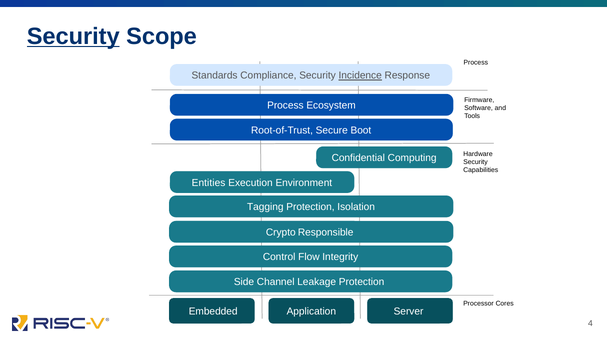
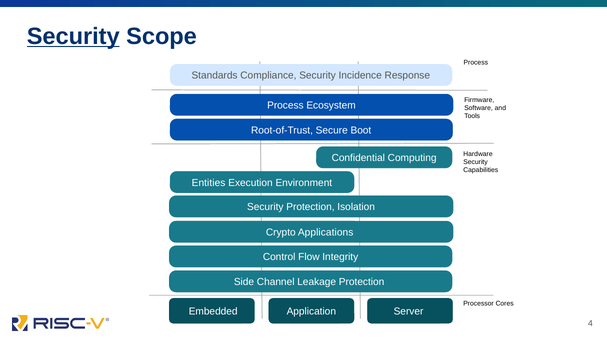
Incidence underline: present -> none (360, 76)
Tagging: Tagging -> Security (265, 207)
Responsible: Responsible -> Applications (326, 232)
